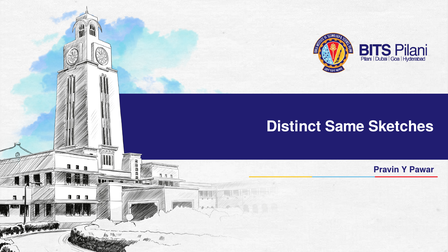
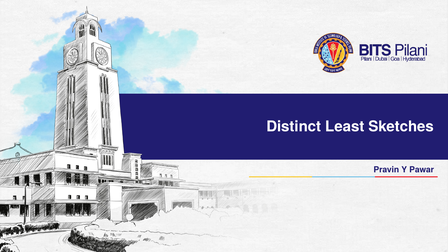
Same: Same -> Least (345, 127)
